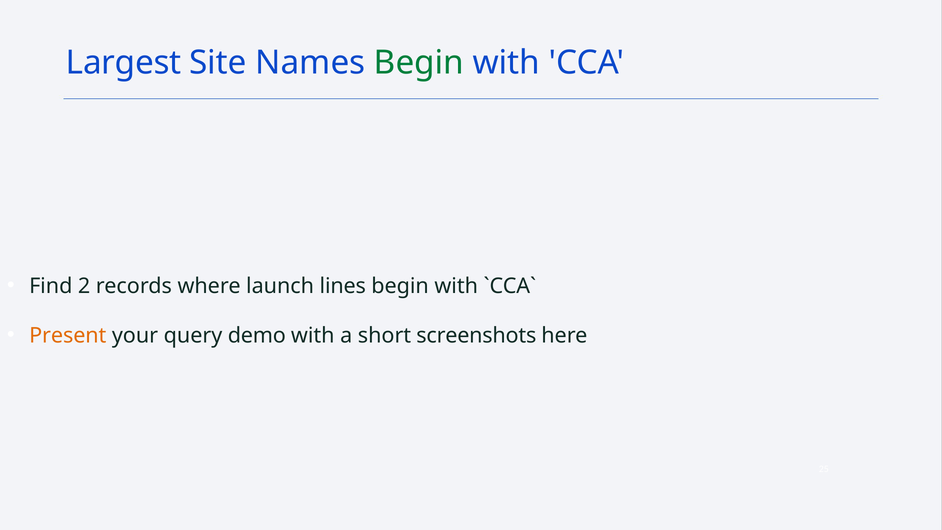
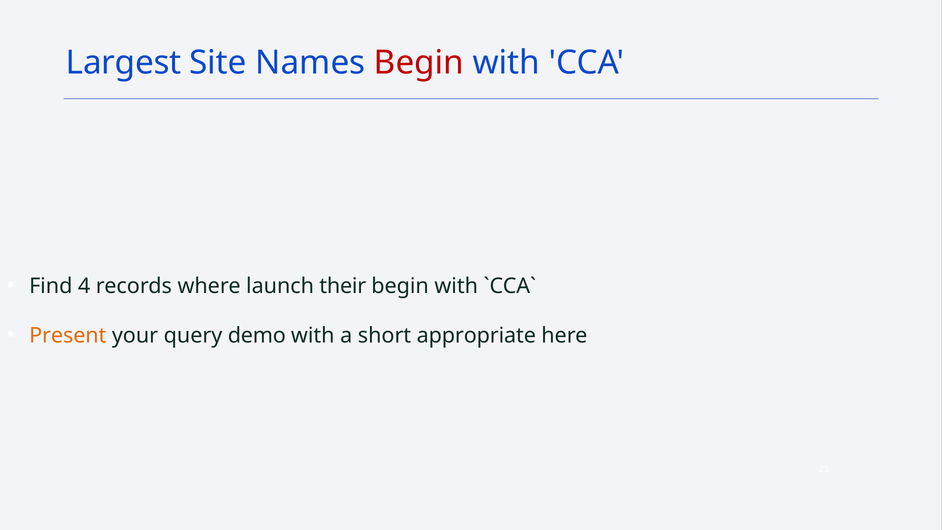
Begin colour: green -> red (419, 63)
2: 2 -> 4 (84, 286)
lines: lines -> their (343, 286)
screenshots: screenshots -> appropriate (476, 335)
